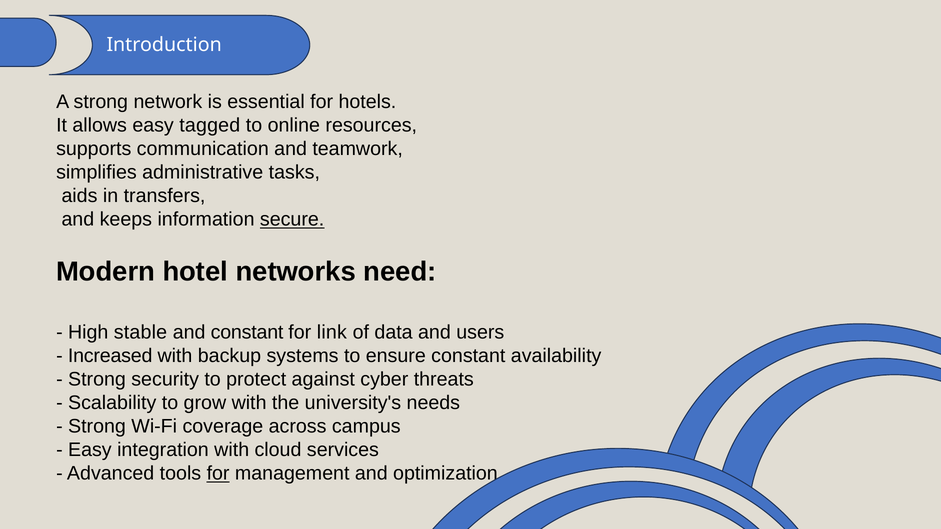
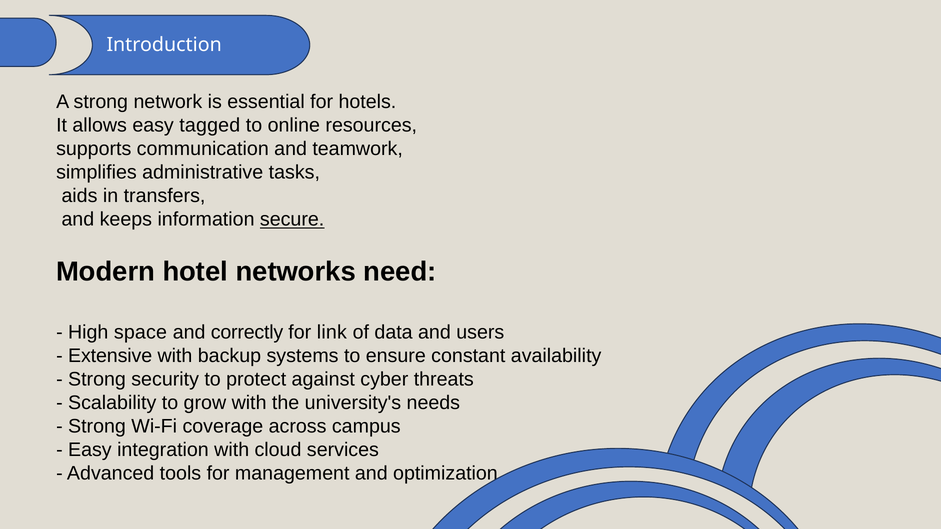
stable: stable -> space (140, 333)
and constant: constant -> correctly (247, 333)
Increased: Increased -> Extensive (110, 356)
for underline: present -> none (218, 474)
